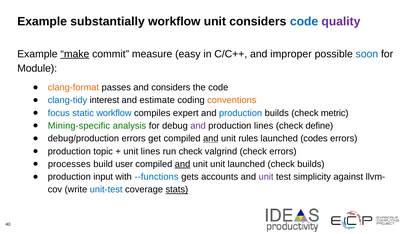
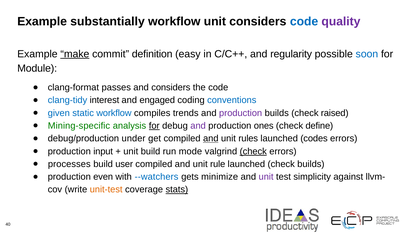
measure: measure -> definition (152, 54)
improper: improper -> regularity (291, 54)
clang-format colour: orange -> black (73, 87)
estimate: estimate -> engaged (157, 100)
conventions colour: orange -> blue (232, 100)
focus: focus -> given (59, 113)
expert: expert -> trends (186, 113)
production colour: blue -> purple (241, 113)
metric: metric -> raised (335, 113)
for underline: none -> present (154, 126)
production lines: lines -> ones (264, 126)
debug/production errors: errors -> under (134, 138)
topic: topic -> input (103, 151)
unit lines: lines -> build (151, 151)
run check: check -> mode (190, 151)
check underline: none -> present (253, 151)
and underline: present -> none (183, 164)
unit unit: unit -> rule (218, 164)
input: input -> even (103, 176)
--functions: --functions -> --watchers (157, 176)
accounts: accounts -> minimize (220, 176)
unit-test colour: blue -> orange (106, 189)
